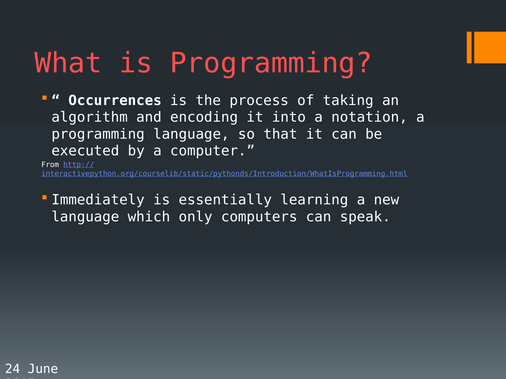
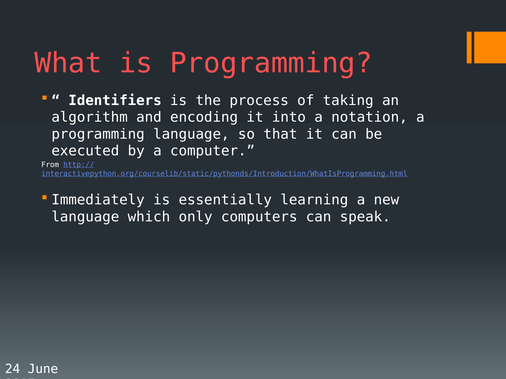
Occurrences: Occurrences -> Identifiers (115, 101)
